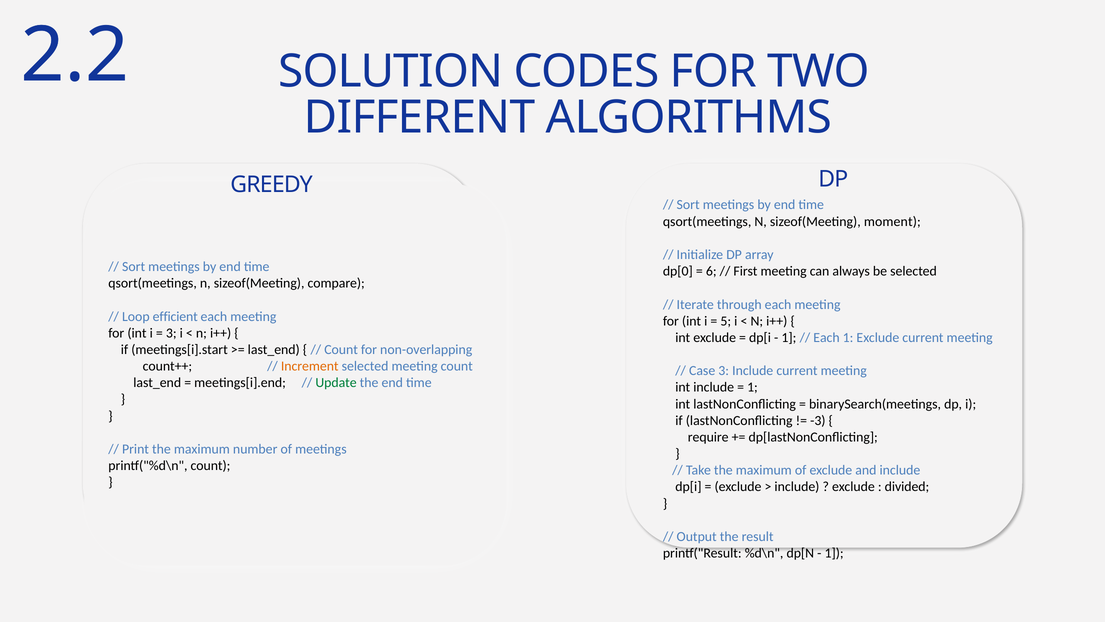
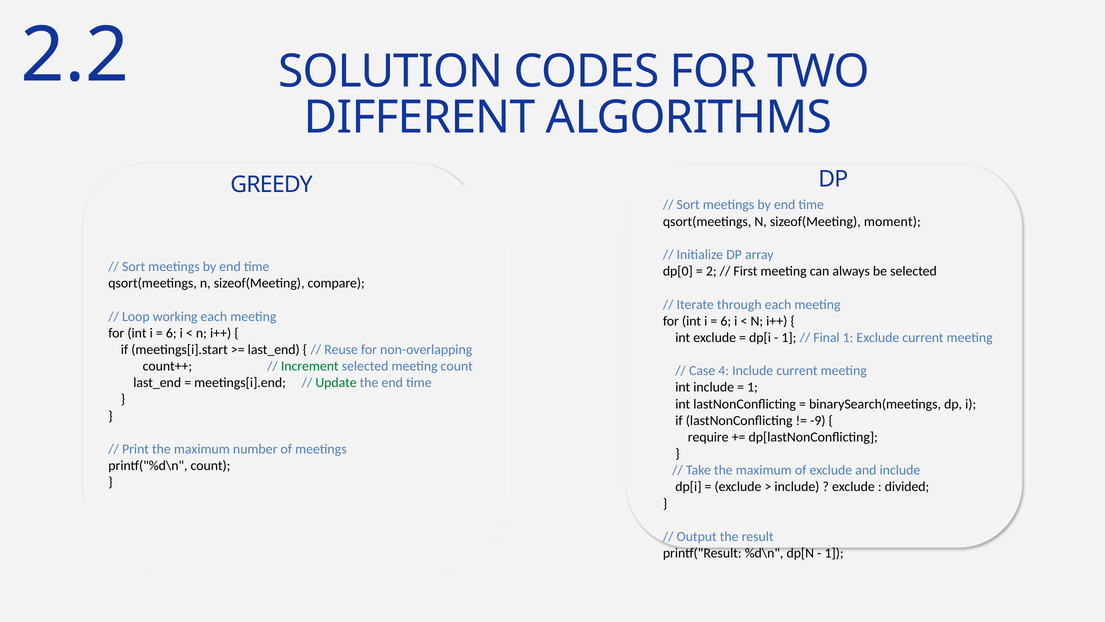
6: 6 -> 2 (711, 271)
efficient: efficient -> working (175, 316)
5: 5 -> 6 (726, 321)
3: 3 -> 6 (171, 333)
Each: Each -> Final (827, 337)
Count: Count -> Reuse (341, 349)
Increment colour: orange -> green (310, 366)
Case 3: 3 -> 4 (724, 371)
-3: -3 -> -9 (818, 420)
